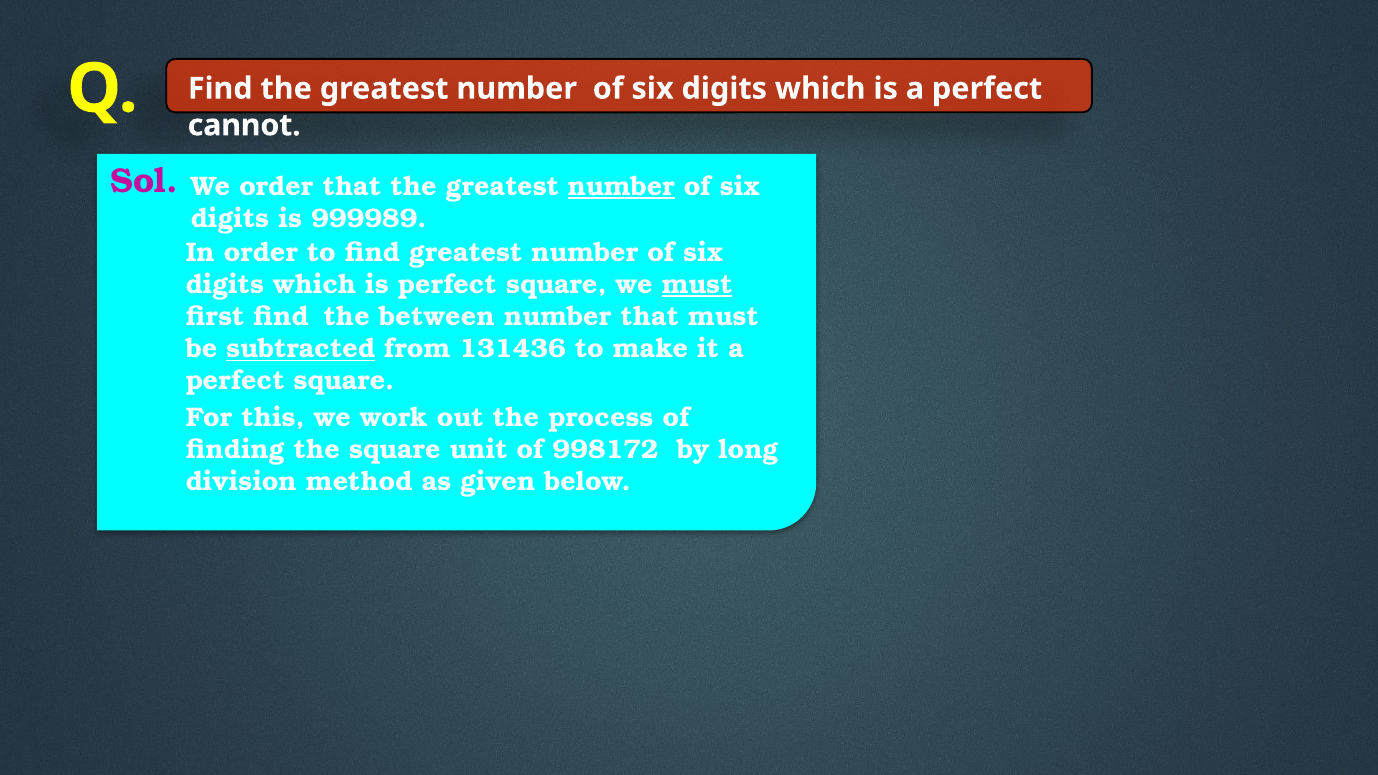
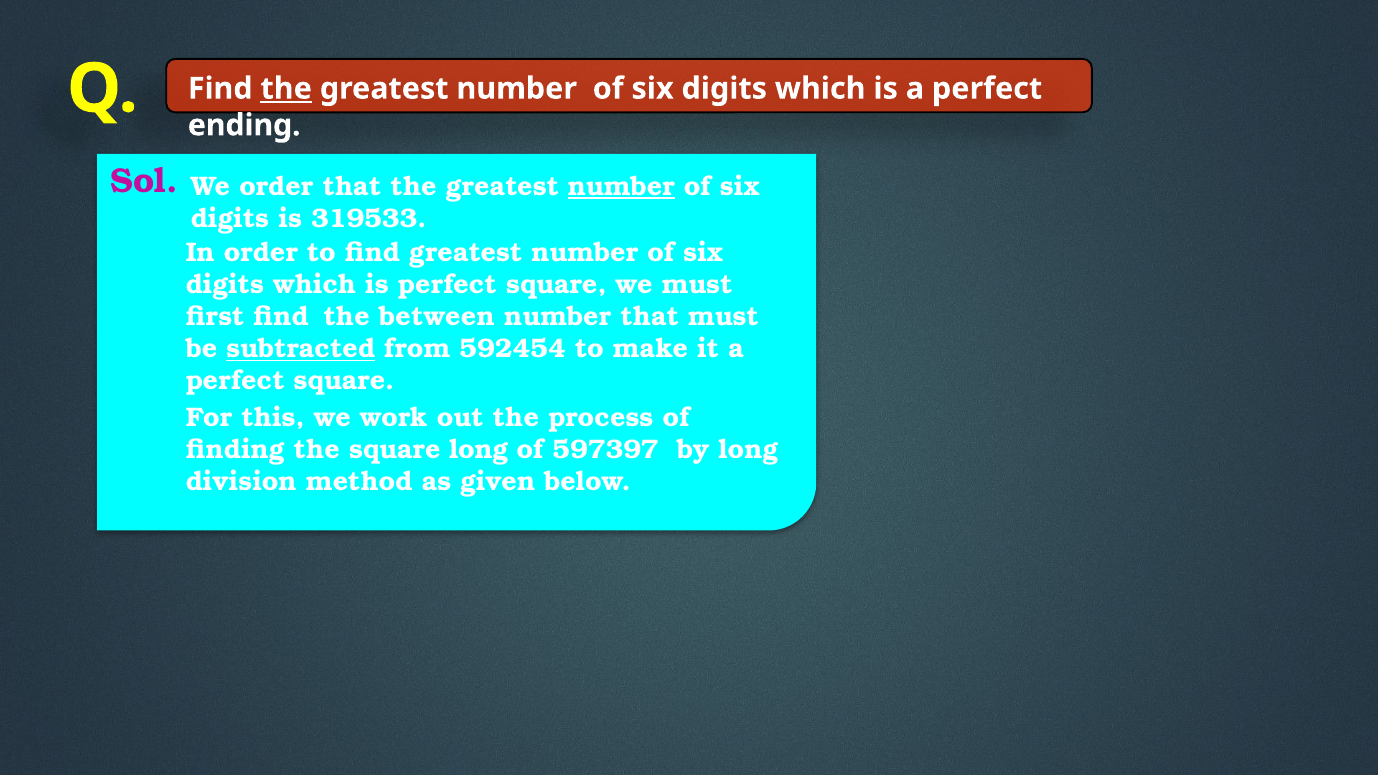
the underline: none -> present (286, 89)
cannot: cannot -> ending (244, 125)
999989: 999989 -> 319533 (369, 219)
must underline: present -> none (697, 285)
131436: 131436 -> 592454 (513, 349)
square unit: unit -> long (479, 450)
998172: 998172 -> 597397 (606, 450)
